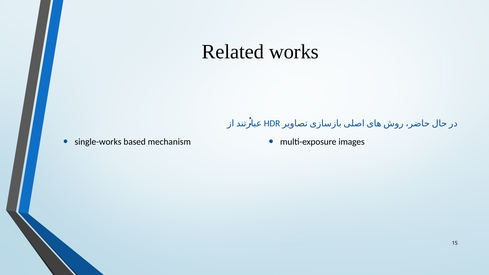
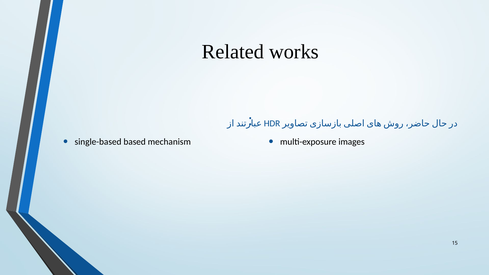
single-works: single-works -> single-based (98, 142)
